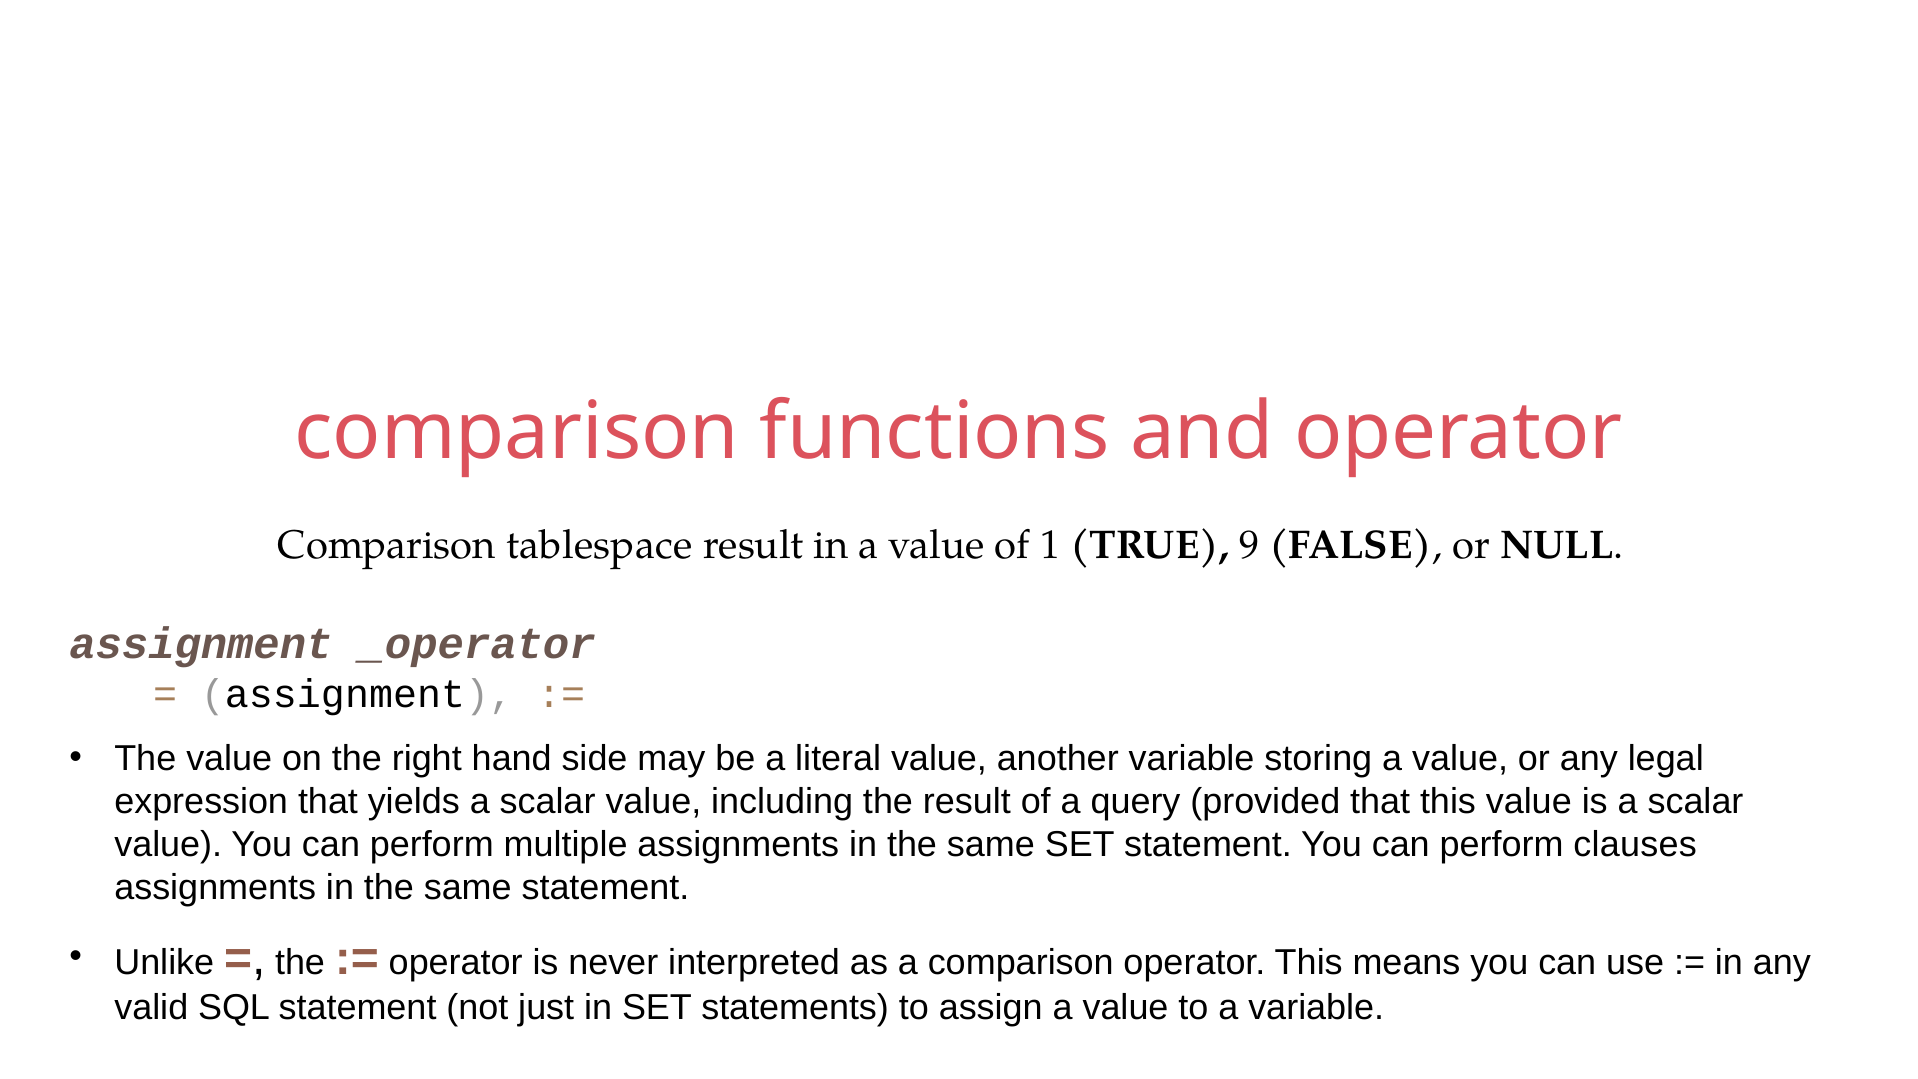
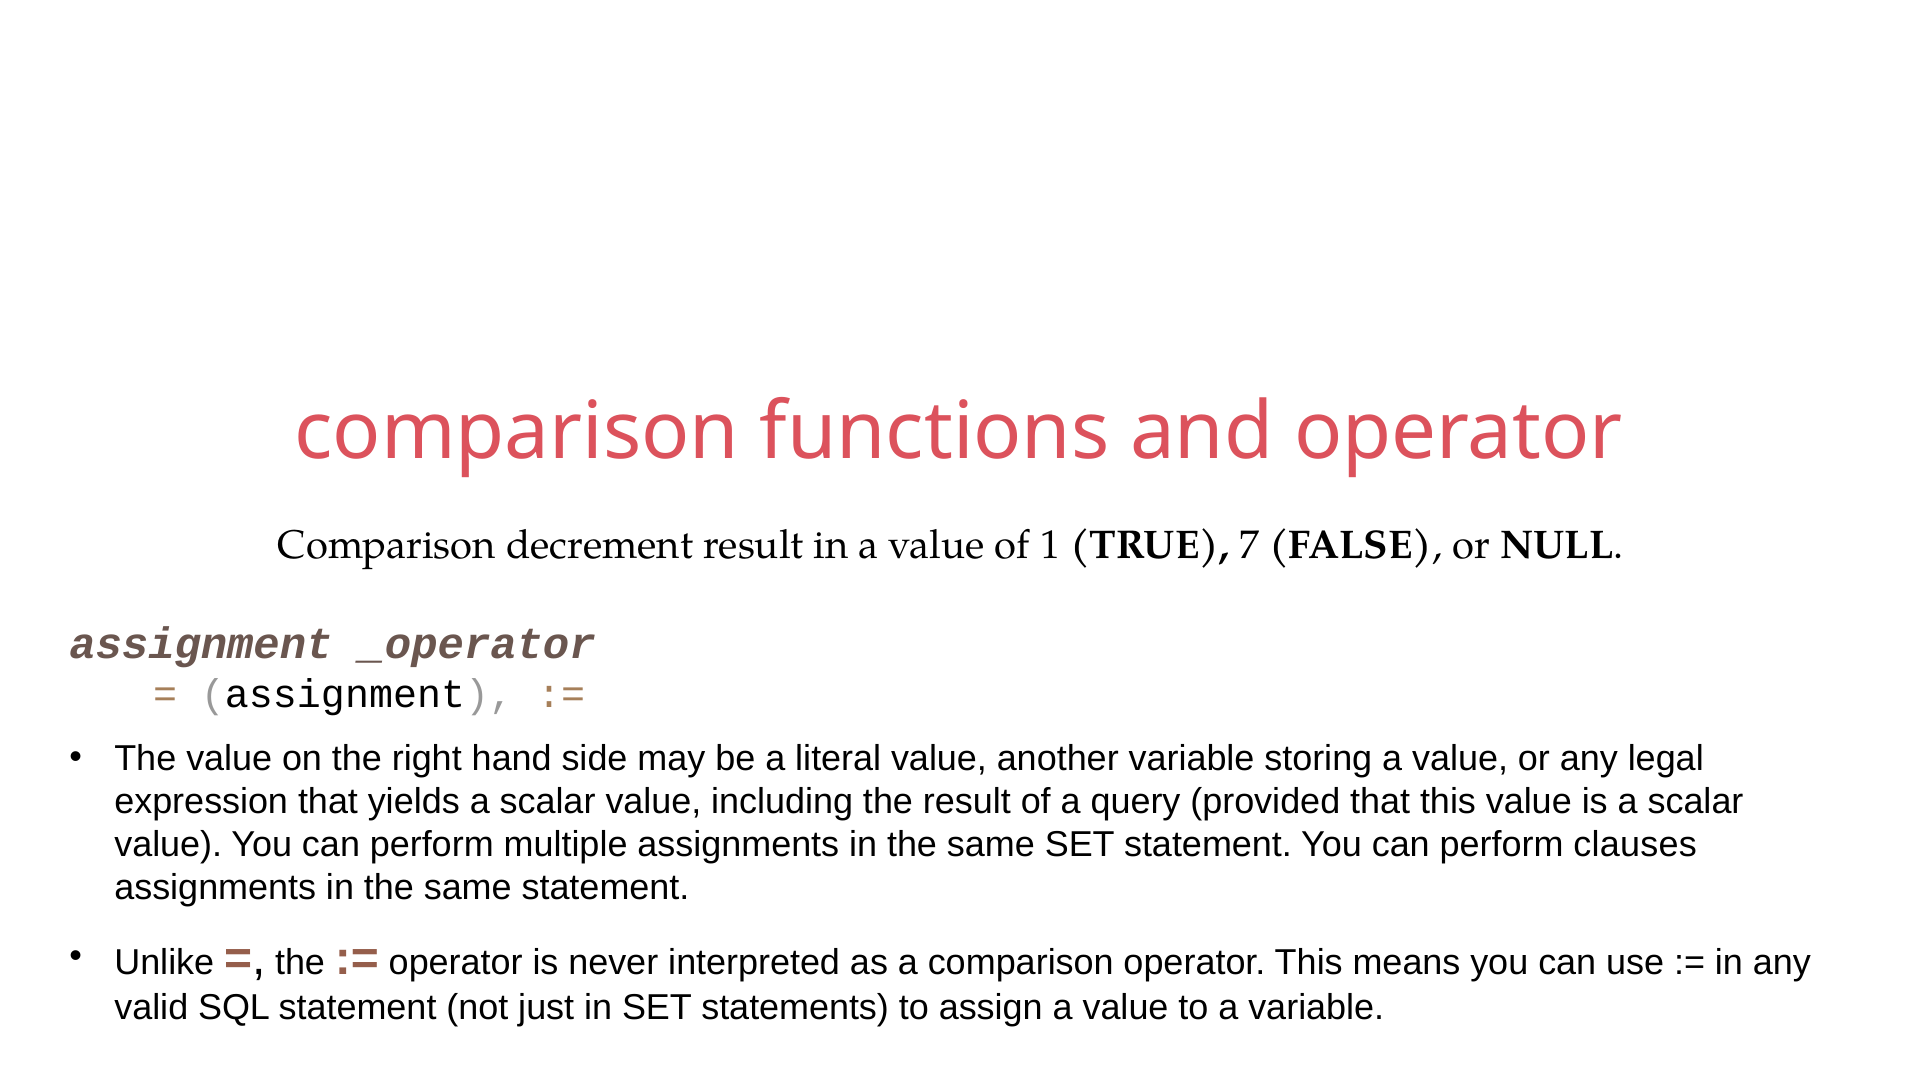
tablespace: tablespace -> decrement (600, 546)
9: 9 -> 7 (1249, 546)
